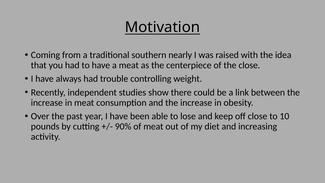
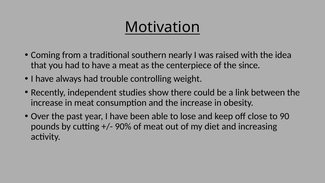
the close: close -> since (249, 65)
10: 10 -> 90 (284, 116)
